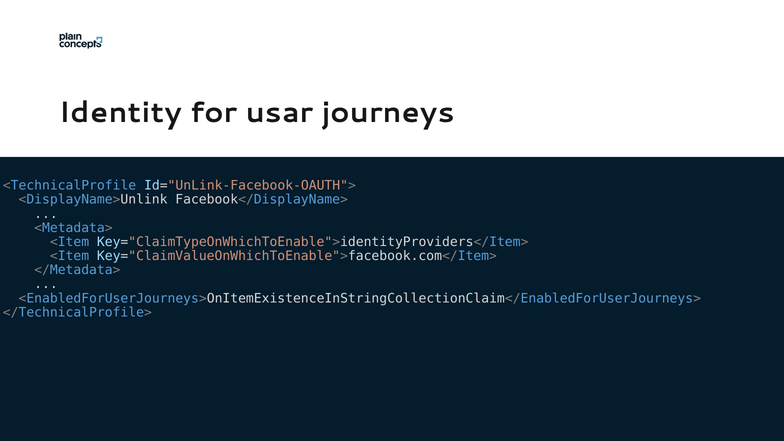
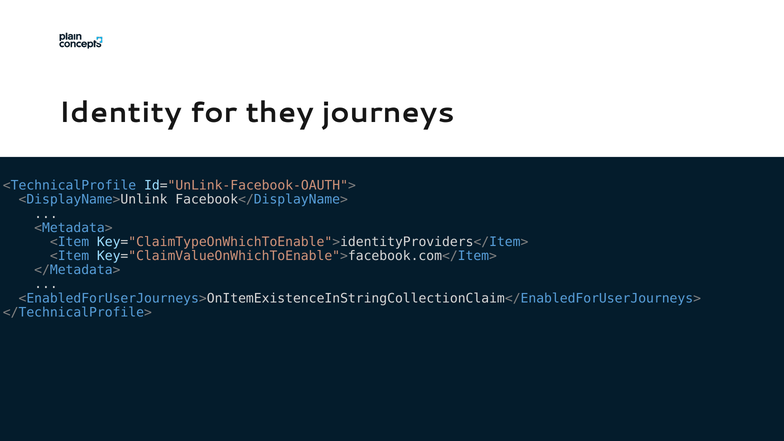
usar: usar -> they (280, 113)
